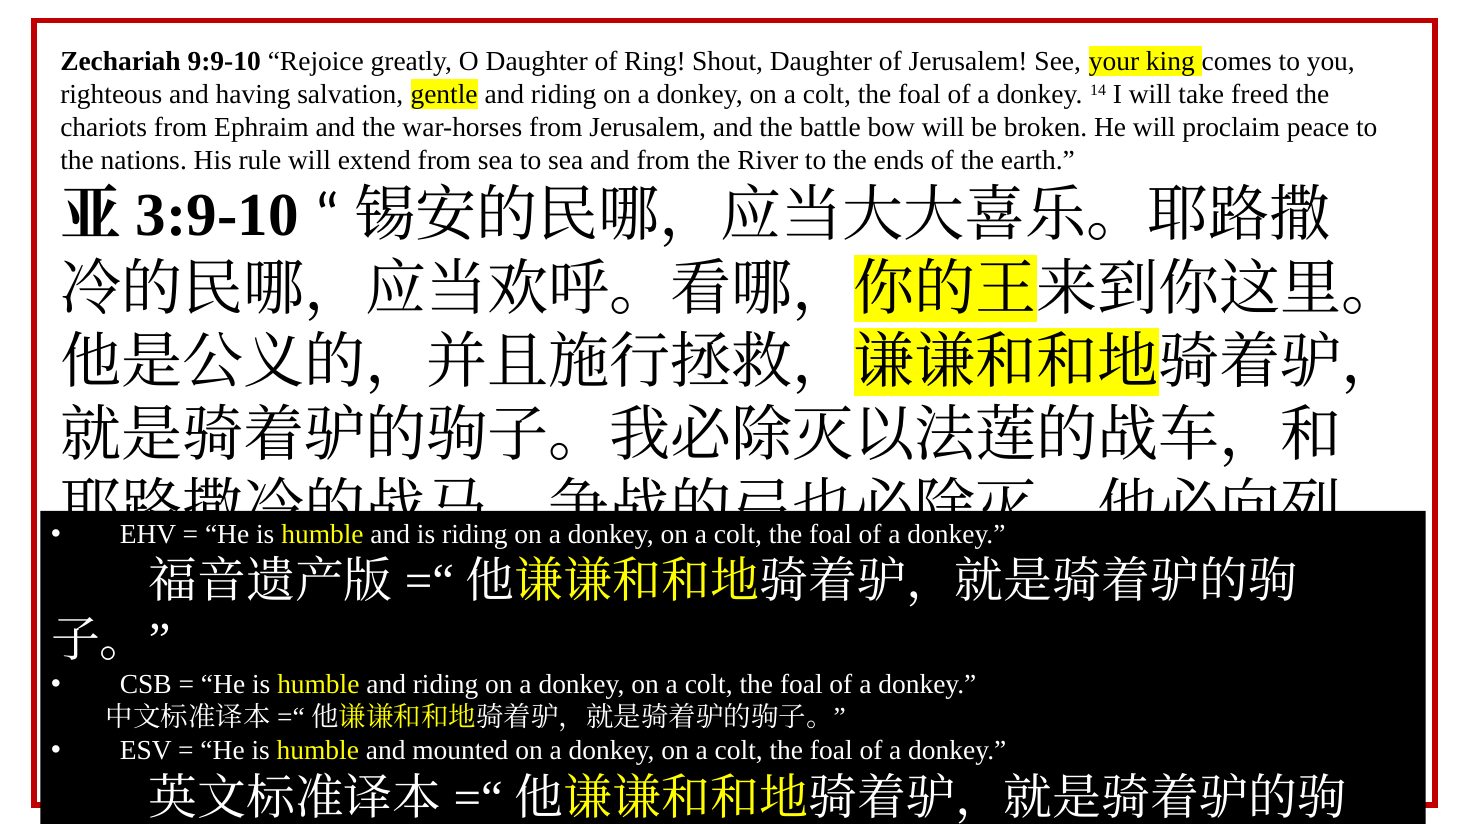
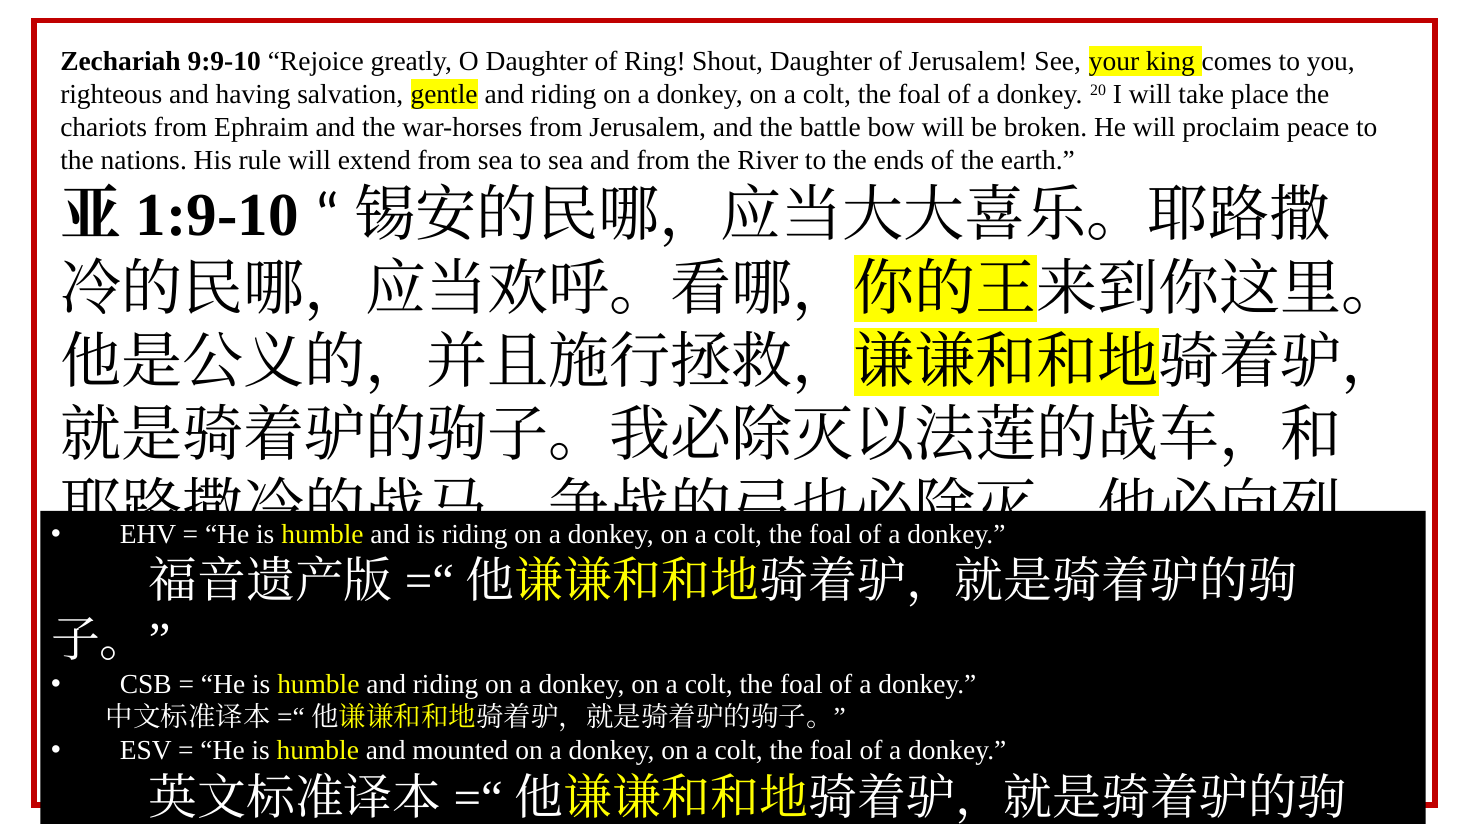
14: 14 -> 20 (1098, 90)
freed: freed -> place (1260, 94)
3:9-10: 3:9-10 -> 1:9-10 (217, 216)
